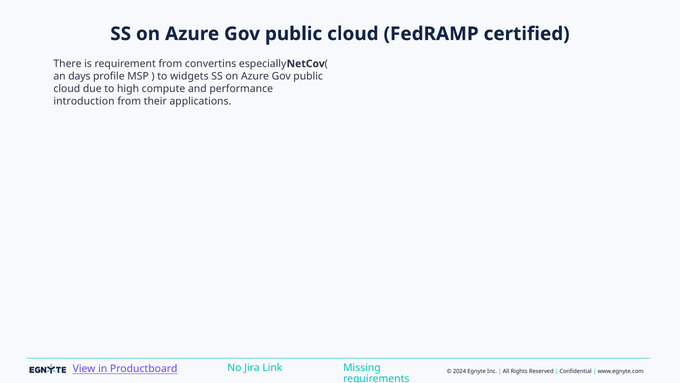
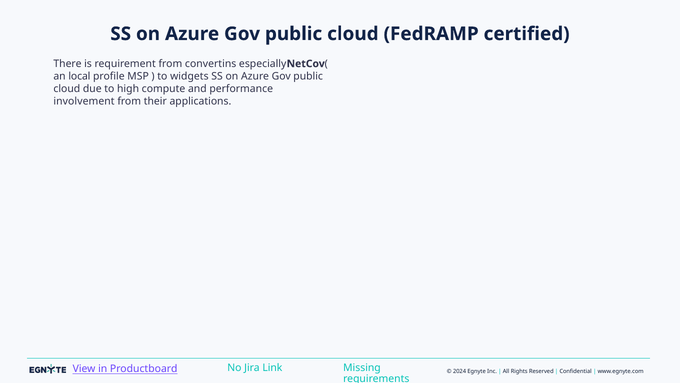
days: days -> local (79, 76)
introduction: introduction -> involvement (84, 101)
